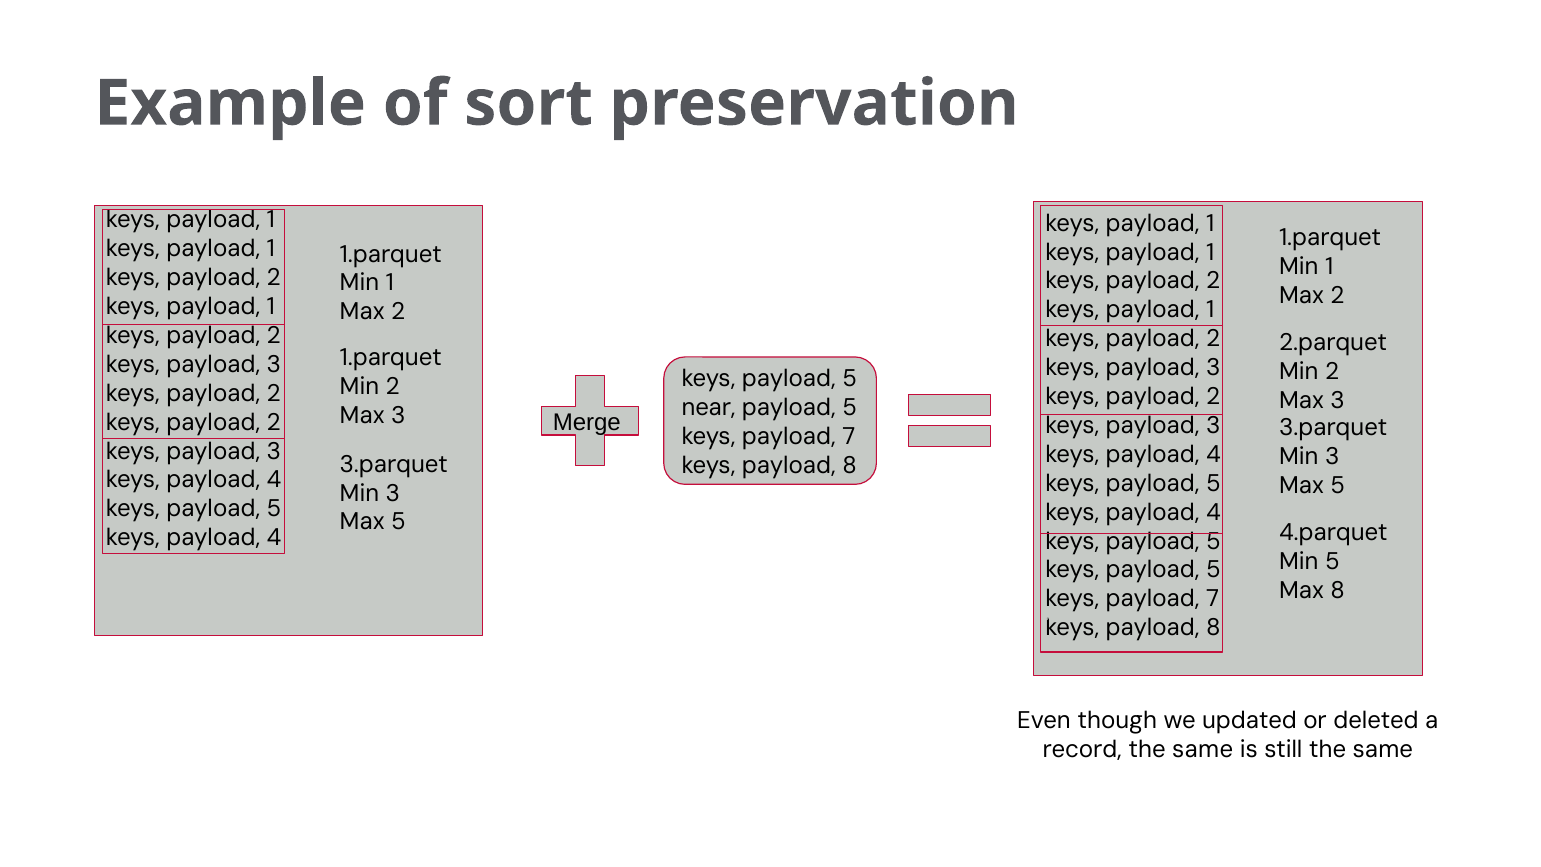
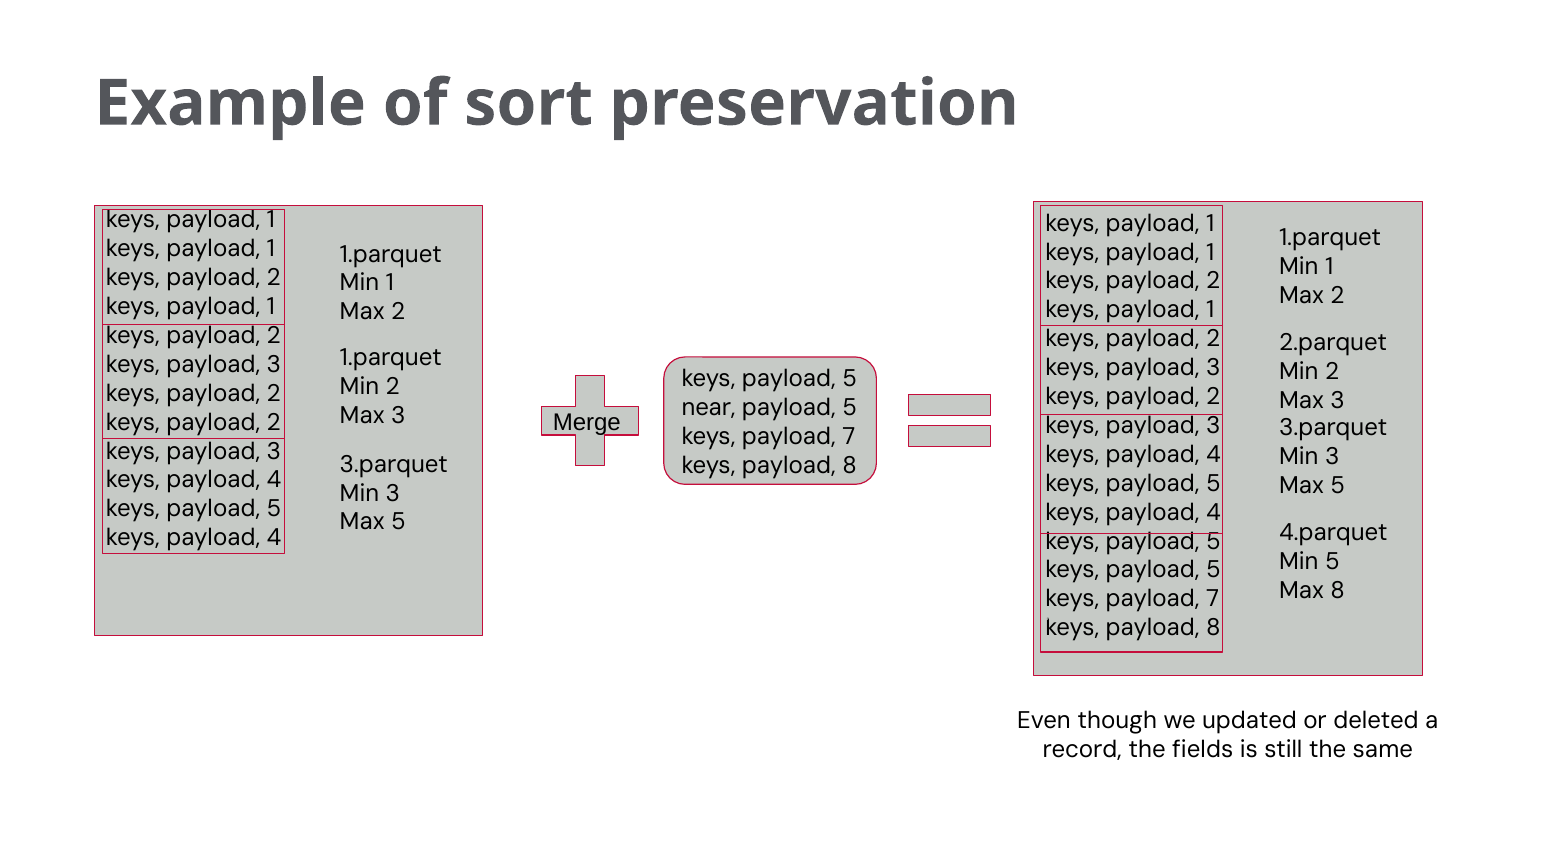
record the same: same -> fields (1203, 749)
